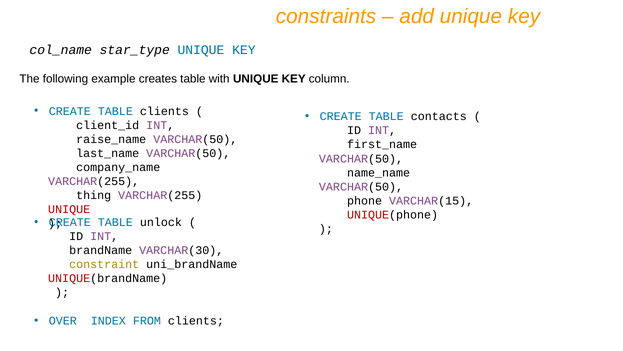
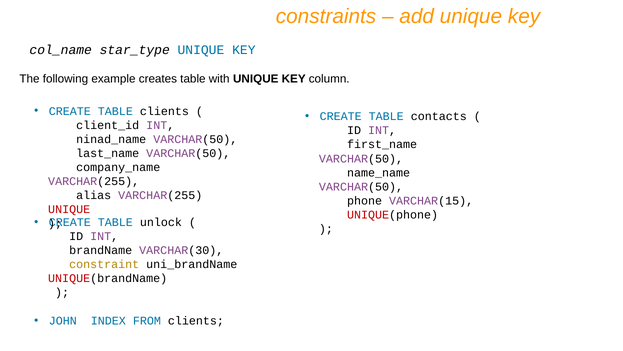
raise_name: raise_name -> ninad_name (111, 139)
thing: thing -> alias (94, 195)
OVER: OVER -> JOHN (63, 321)
